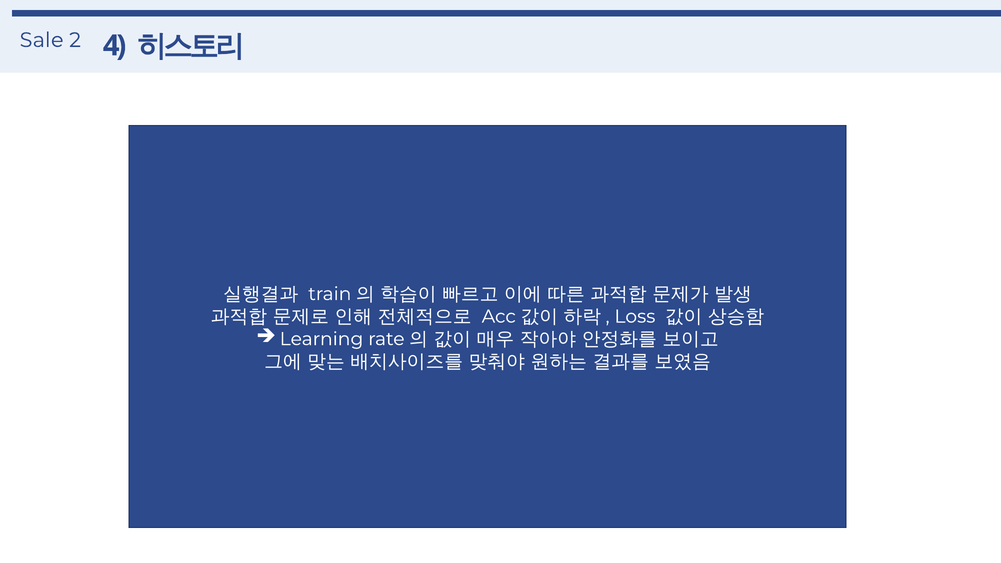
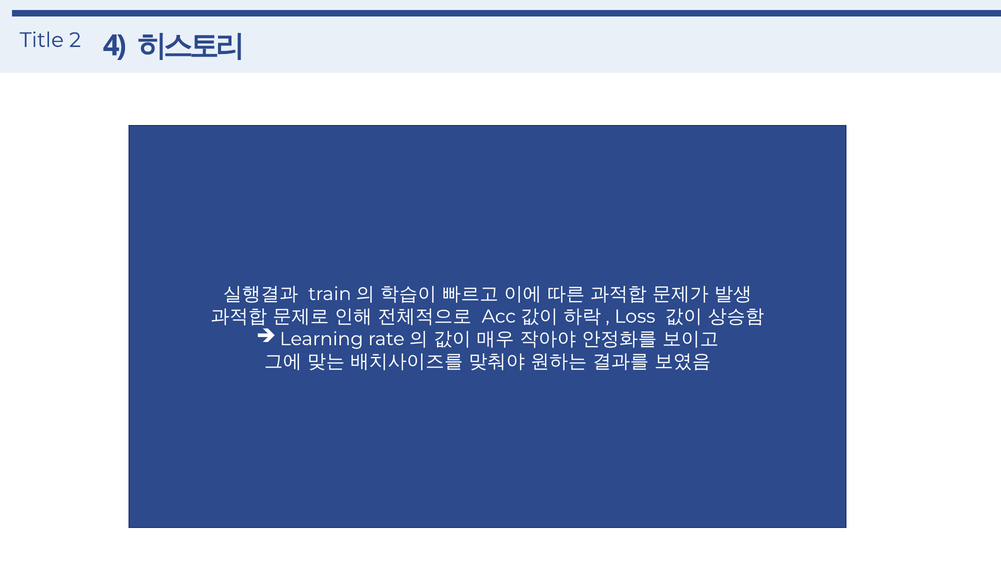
Sale: Sale -> Title (42, 40)
